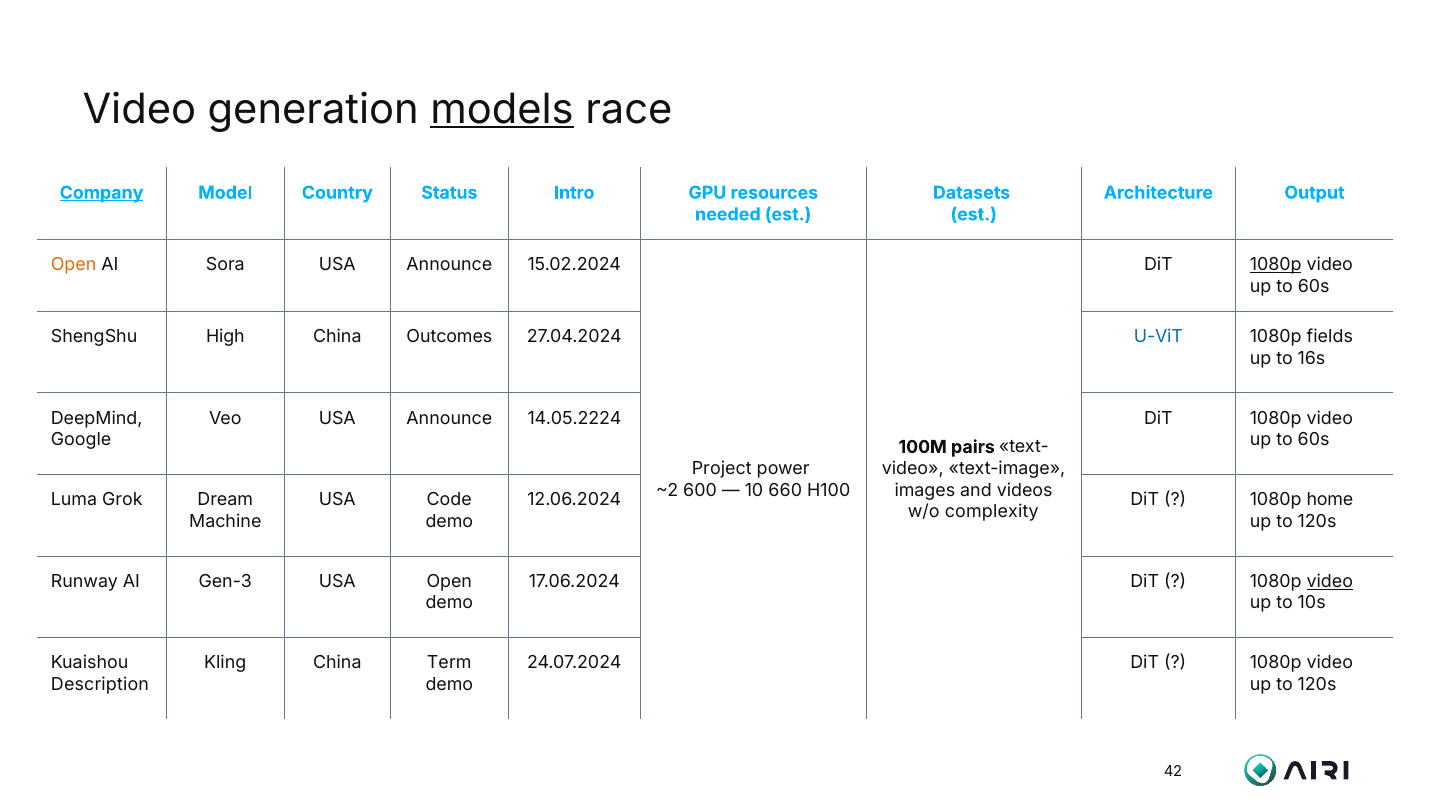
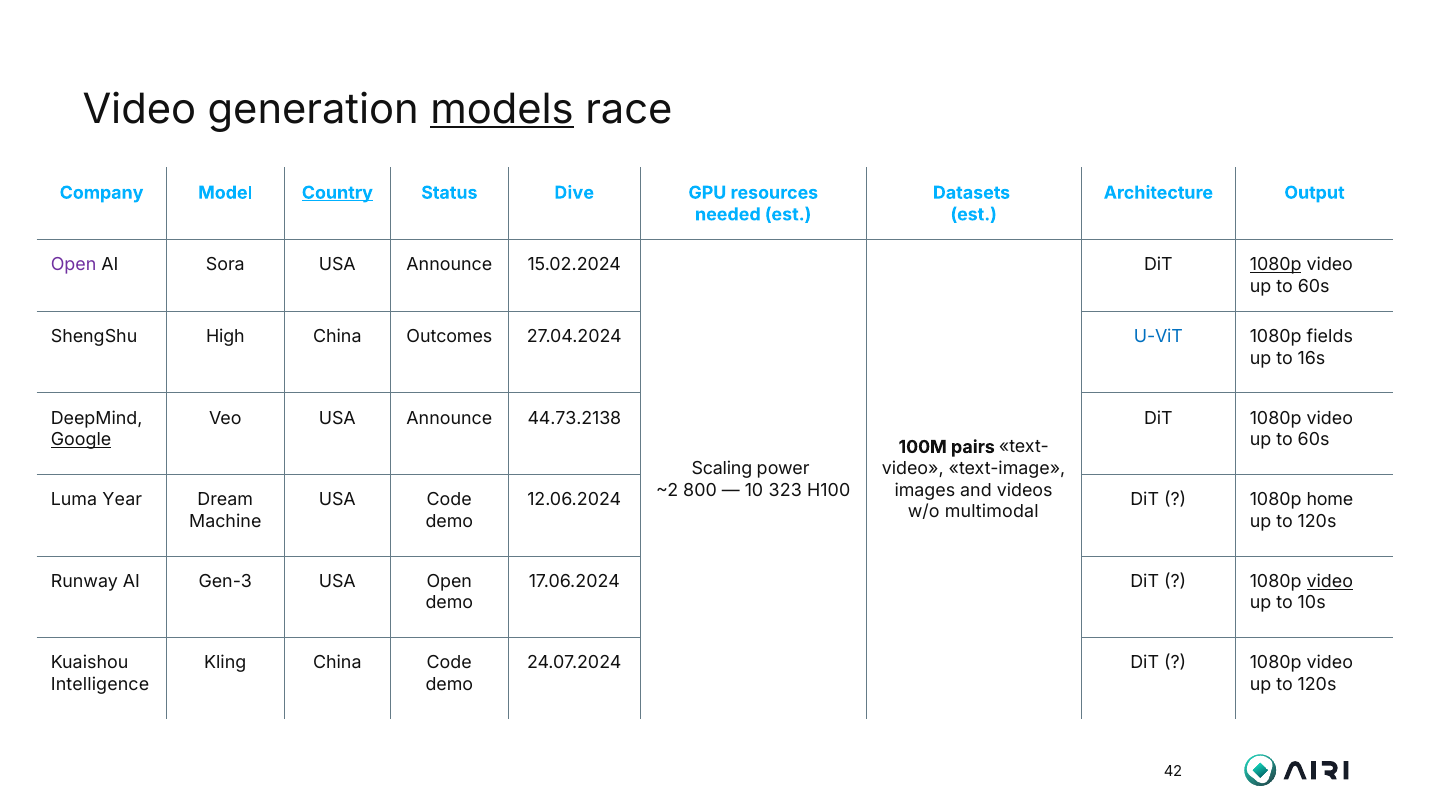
Company underline: present -> none (102, 193)
Country underline: none -> present (337, 193)
Intro: Intro -> Dive (574, 193)
Open colour: orange -> purple (74, 265)
14.05.2224: 14.05.2224 -> 44.73.2138 (574, 418)
Google underline: none -> present (81, 440)
Project: Project -> Scaling (722, 469)
600: 600 -> 800 (700, 491)
660: 660 -> 323 (785, 491)
Grok: Grok -> Year (122, 500)
complexity: complexity -> multimodal (992, 512)
China Term: Term -> Code (449, 663)
Description: Description -> Intelligence (100, 685)
